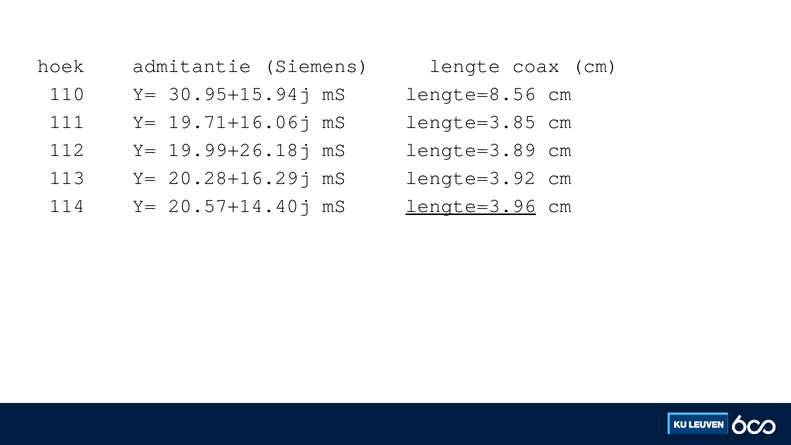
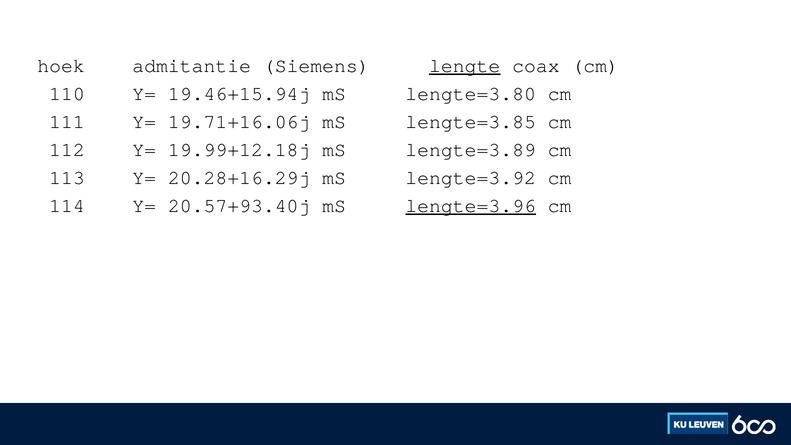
lengte underline: none -> present (465, 66)
30.95+15.94j: 30.95+15.94j -> 19.46+15.94j (239, 94)
lengte=8.56: lengte=8.56 -> lengte=3.80 (471, 94)
19.99+26.18j: 19.99+26.18j -> 19.99+12.18j (239, 150)
20.57+14.40j: 20.57+14.40j -> 20.57+93.40j (239, 206)
